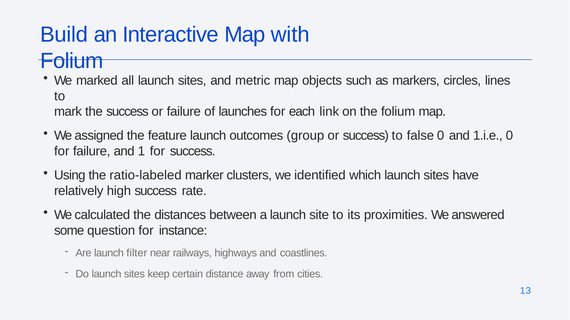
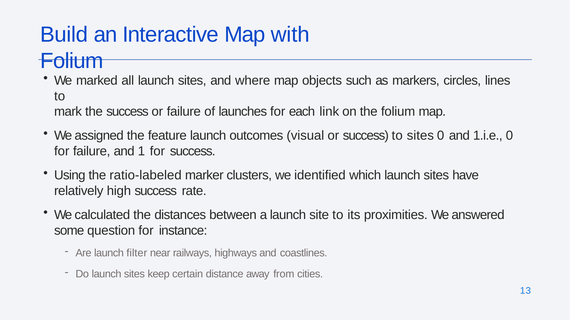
metric: metric -> where (253, 81)
group: group -> visual (305, 136)
to false: false -> sites (420, 136)
